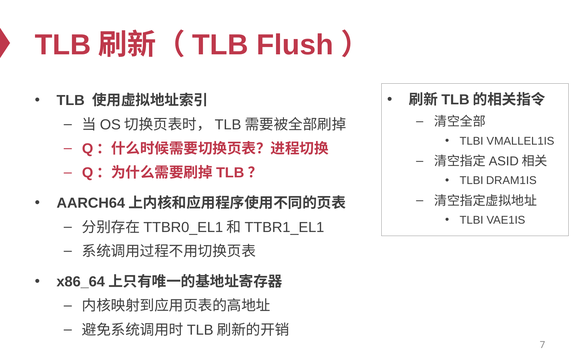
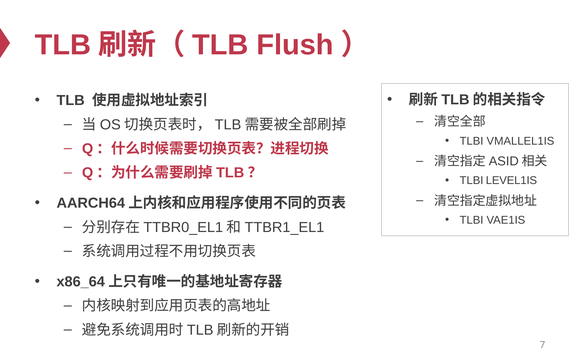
DRAM1IS: DRAM1IS -> LEVEL1IS (511, 181)
